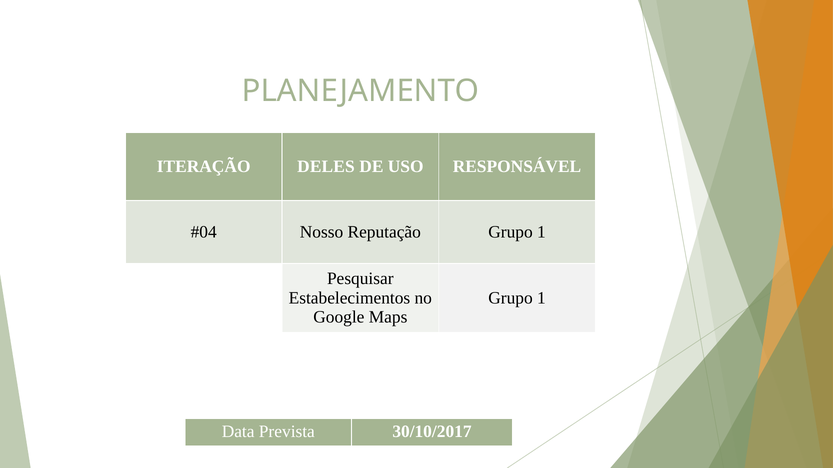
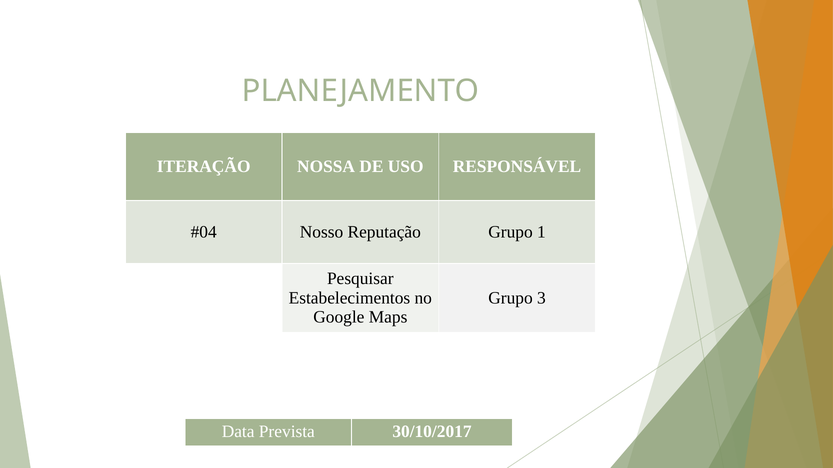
DELES: DELES -> NOSSA (326, 167)
1: 1 -> 3 (541, 298)
